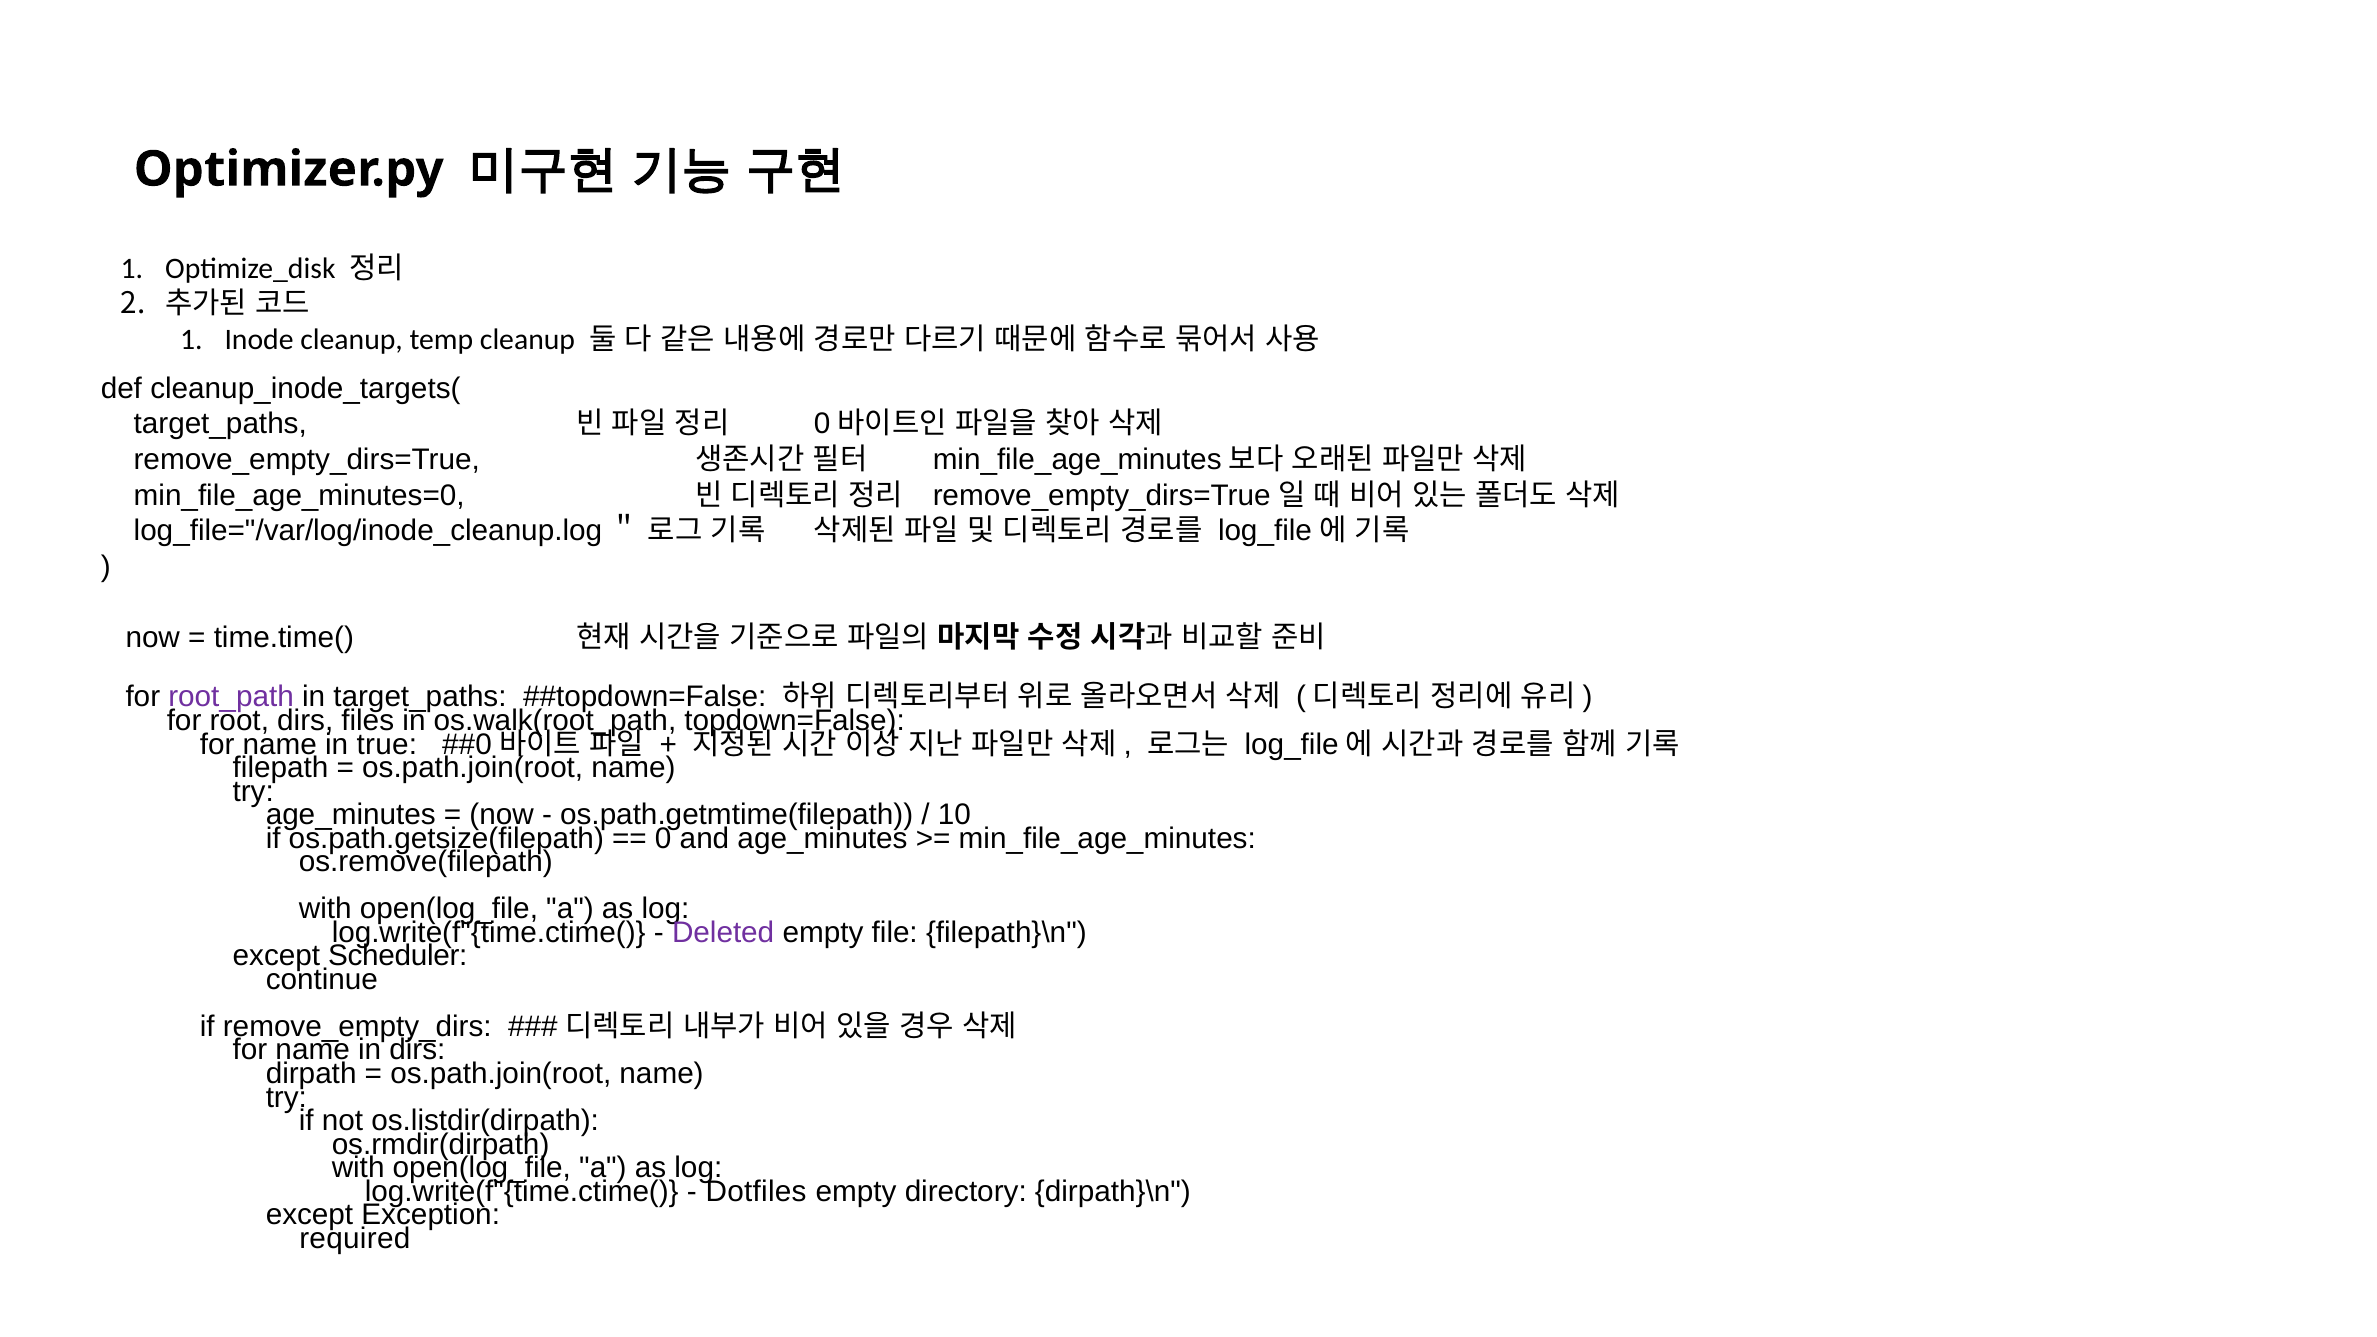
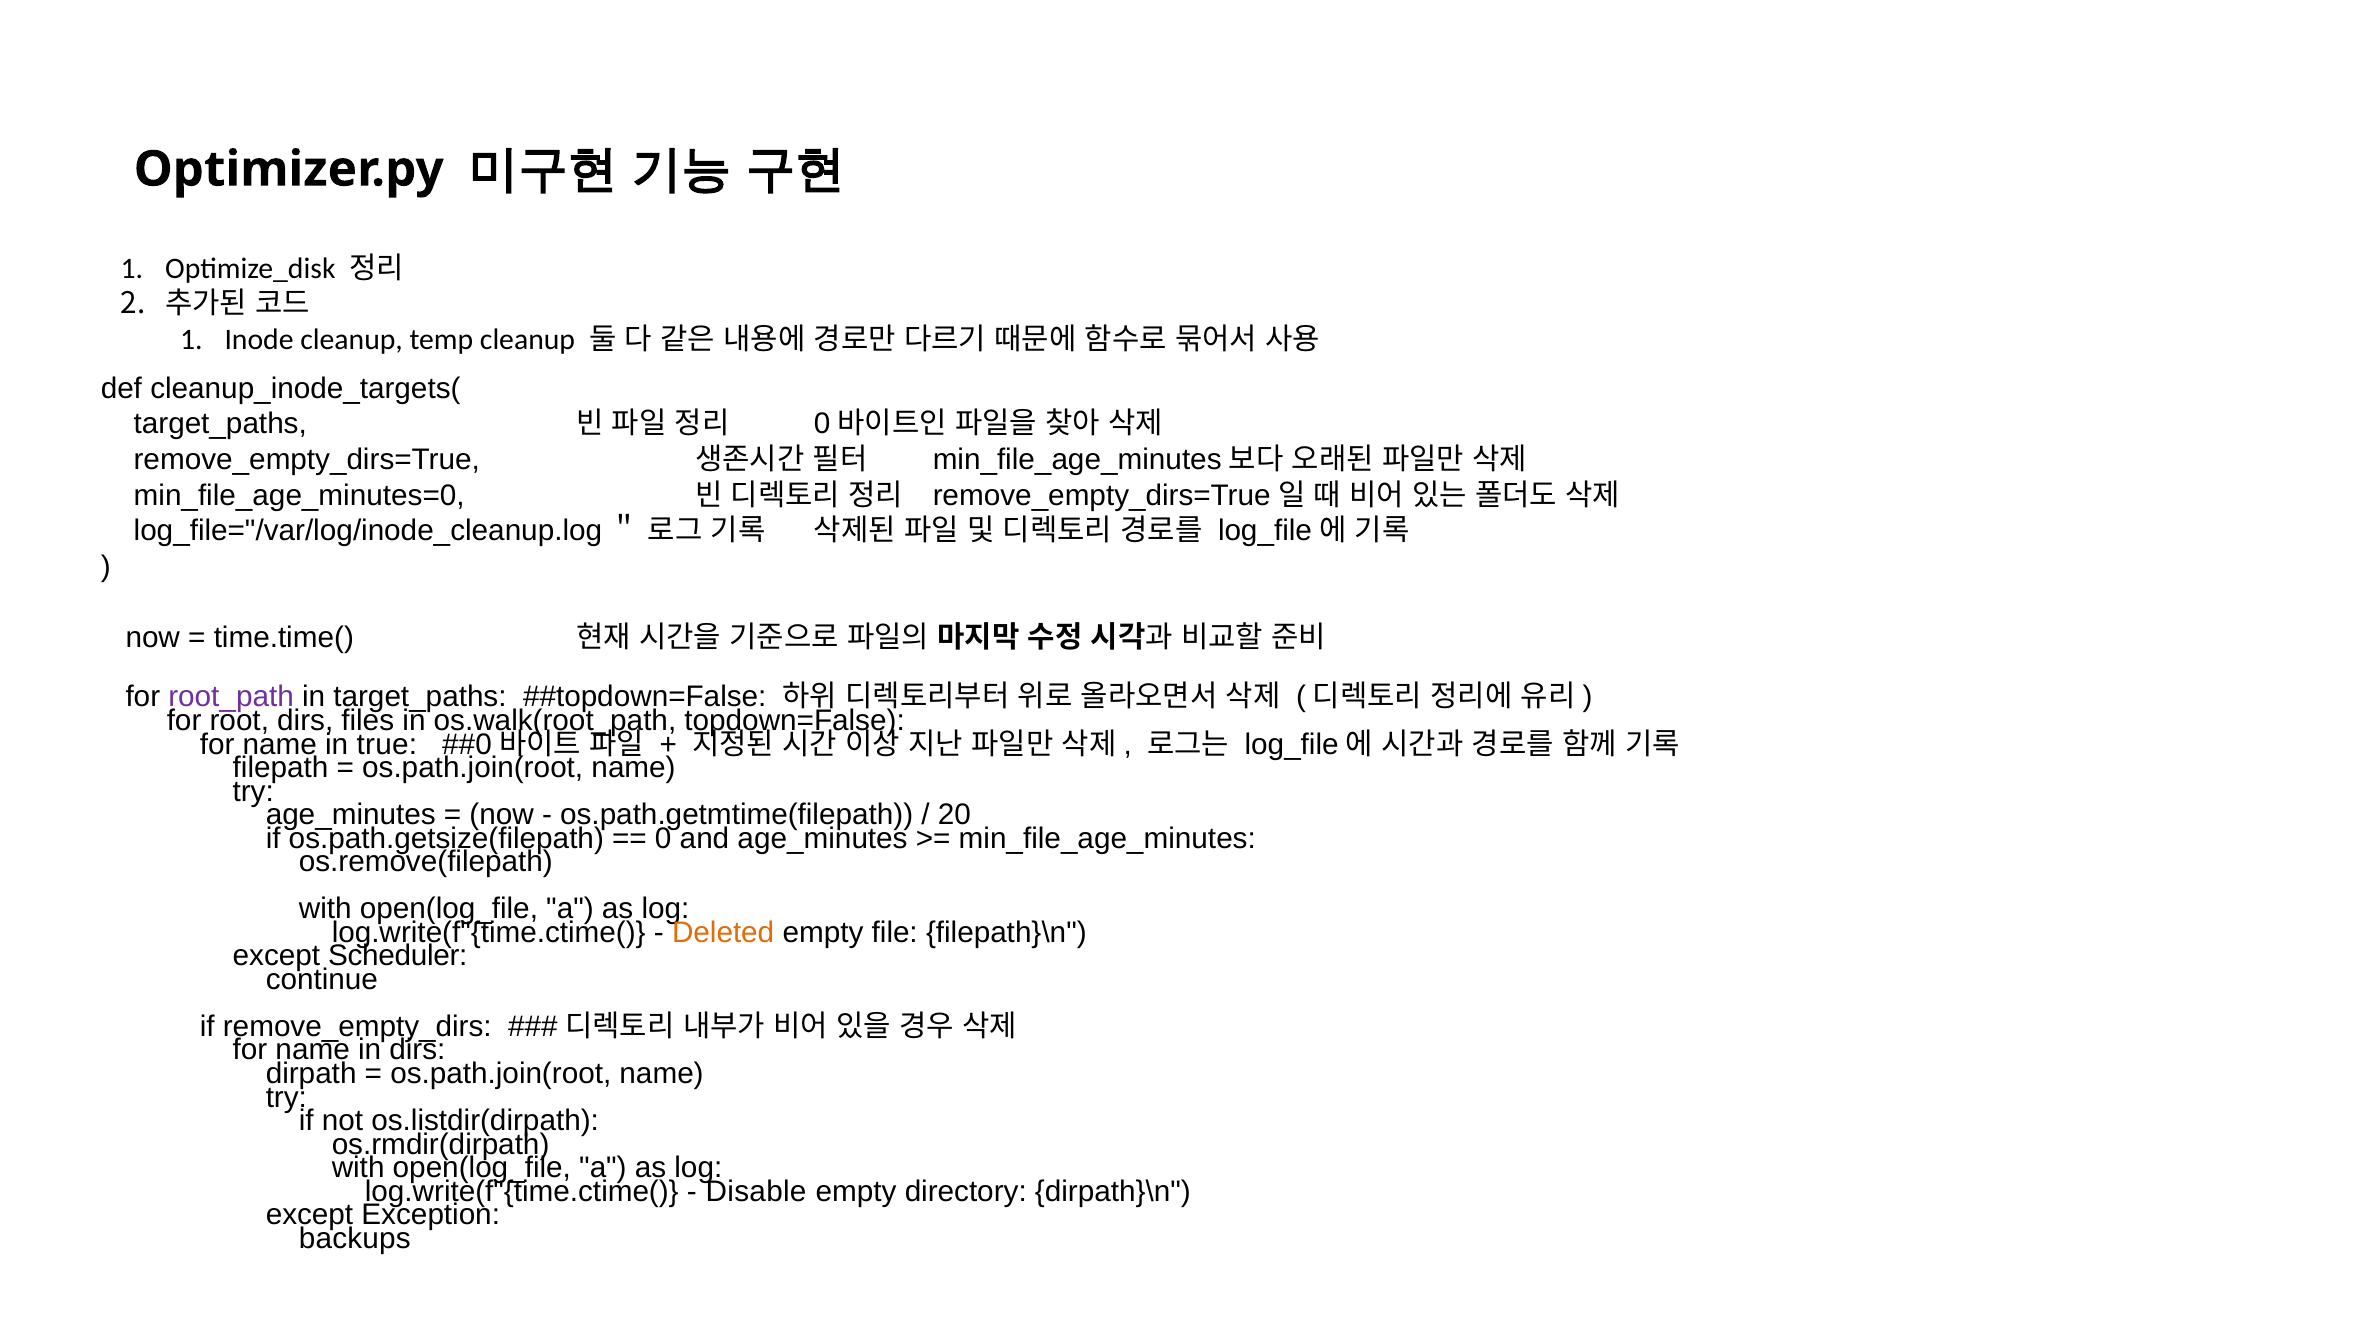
10: 10 -> 20 (954, 815)
Deleted colour: purple -> orange (723, 933)
Dotfiles: Dotfiles -> Disable (756, 1191)
required: required -> backups (355, 1238)
